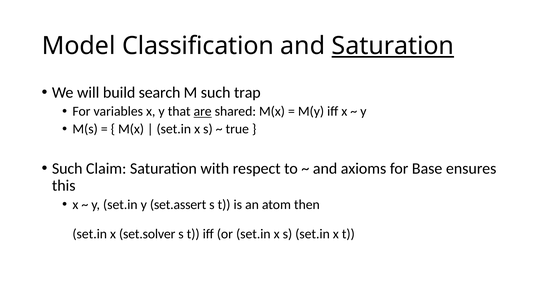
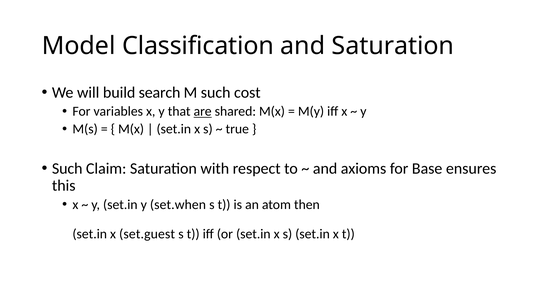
Saturation underline: present -> none (393, 46)
trap: trap -> cost (247, 92)
set.assert: set.assert -> set.when (178, 204)
set.solver: set.solver -> set.guest (147, 234)
